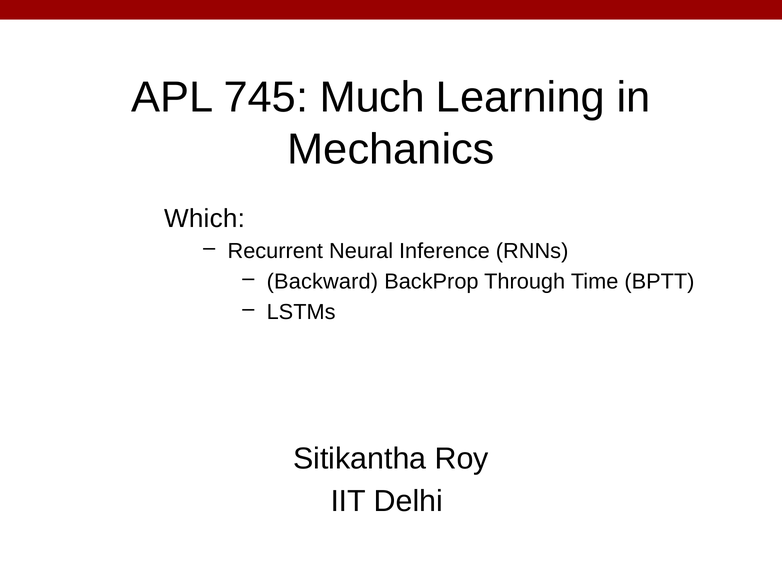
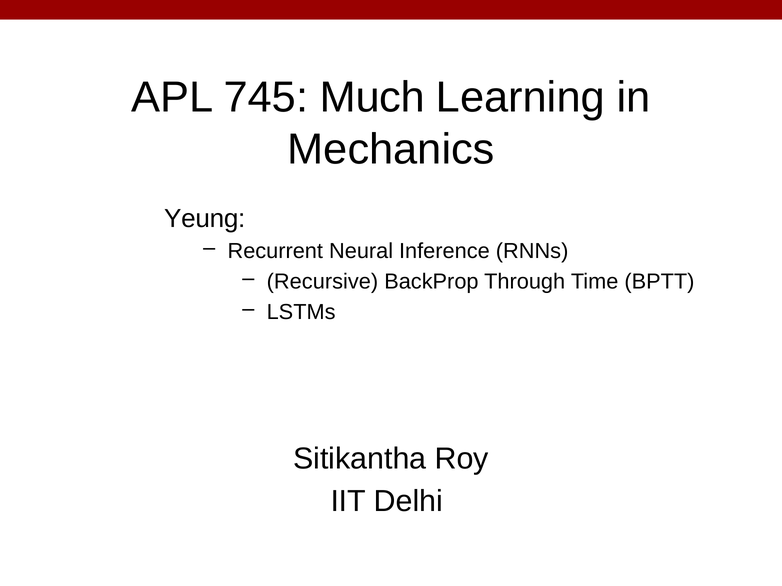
Which: Which -> Yeung (205, 219)
Backward: Backward -> Recursive (322, 282)
